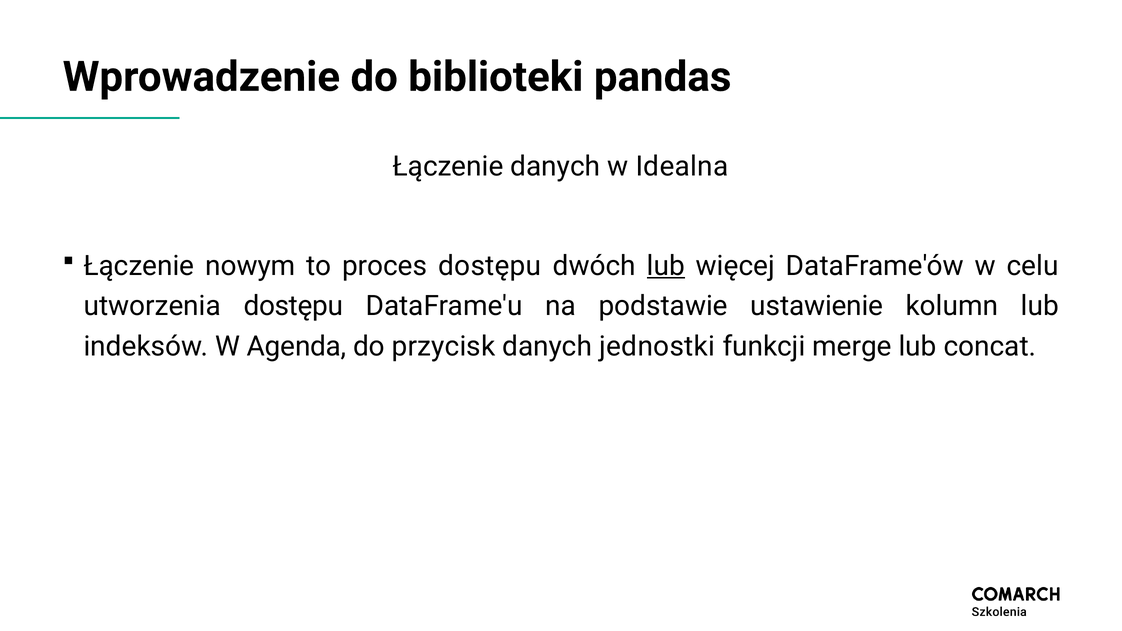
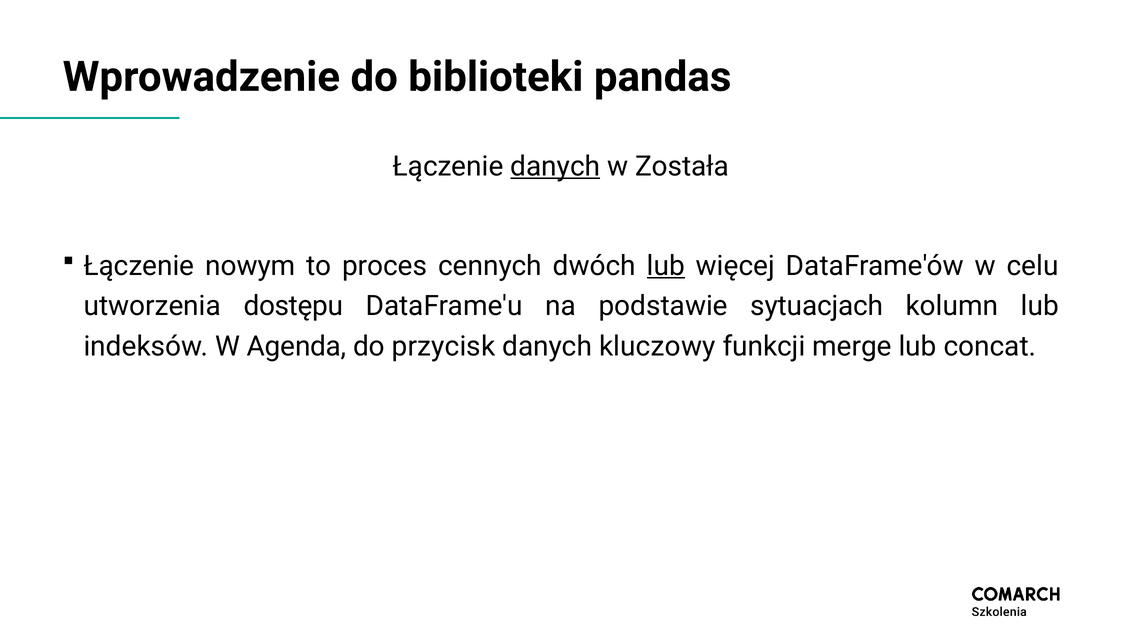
danych underline: none -> present (555, 166)
Idealna: Idealna -> Została (682, 166)
proces dostępu: dostępu -> cennych (490, 266)
ustawienie: ustawienie -> sytuacjach (817, 306)
jednostki: jednostki -> kluczowy (657, 347)
